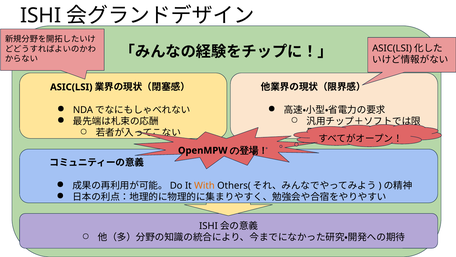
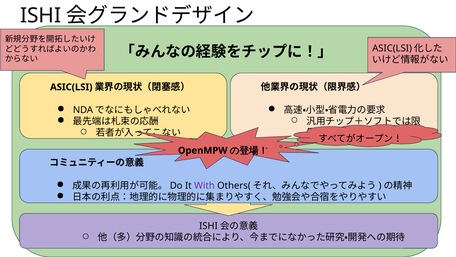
With colour: orange -> purple (204, 185)
